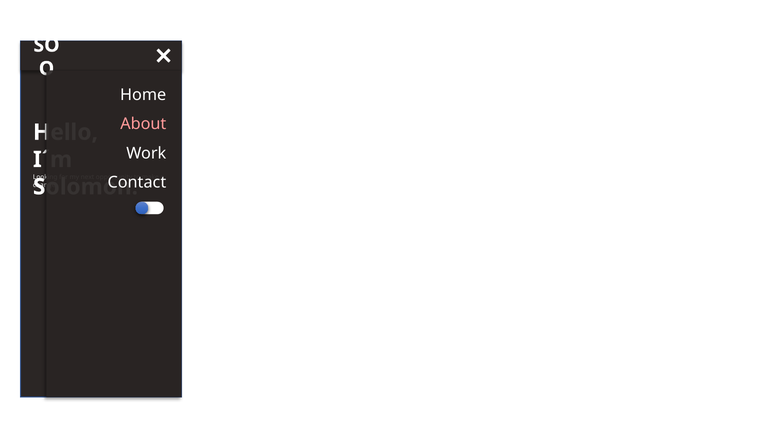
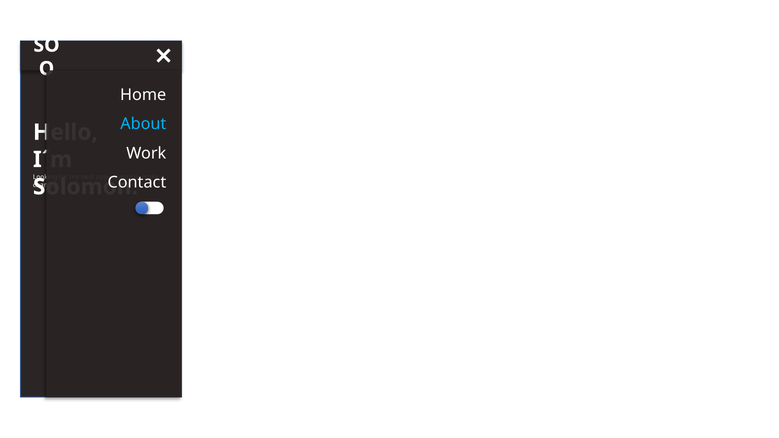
About colour: pink -> light blue (143, 124)
